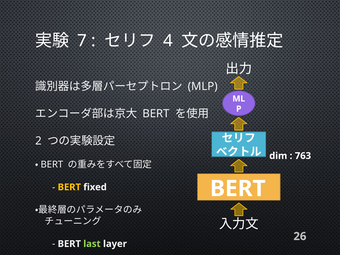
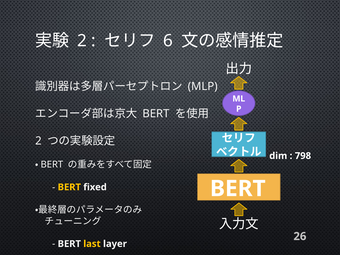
7: 7 -> 2 (82, 41)
4: 4 -> 6 (168, 41)
763: 763 -> 798 (303, 156)
last colour: light green -> yellow (92, 244)
